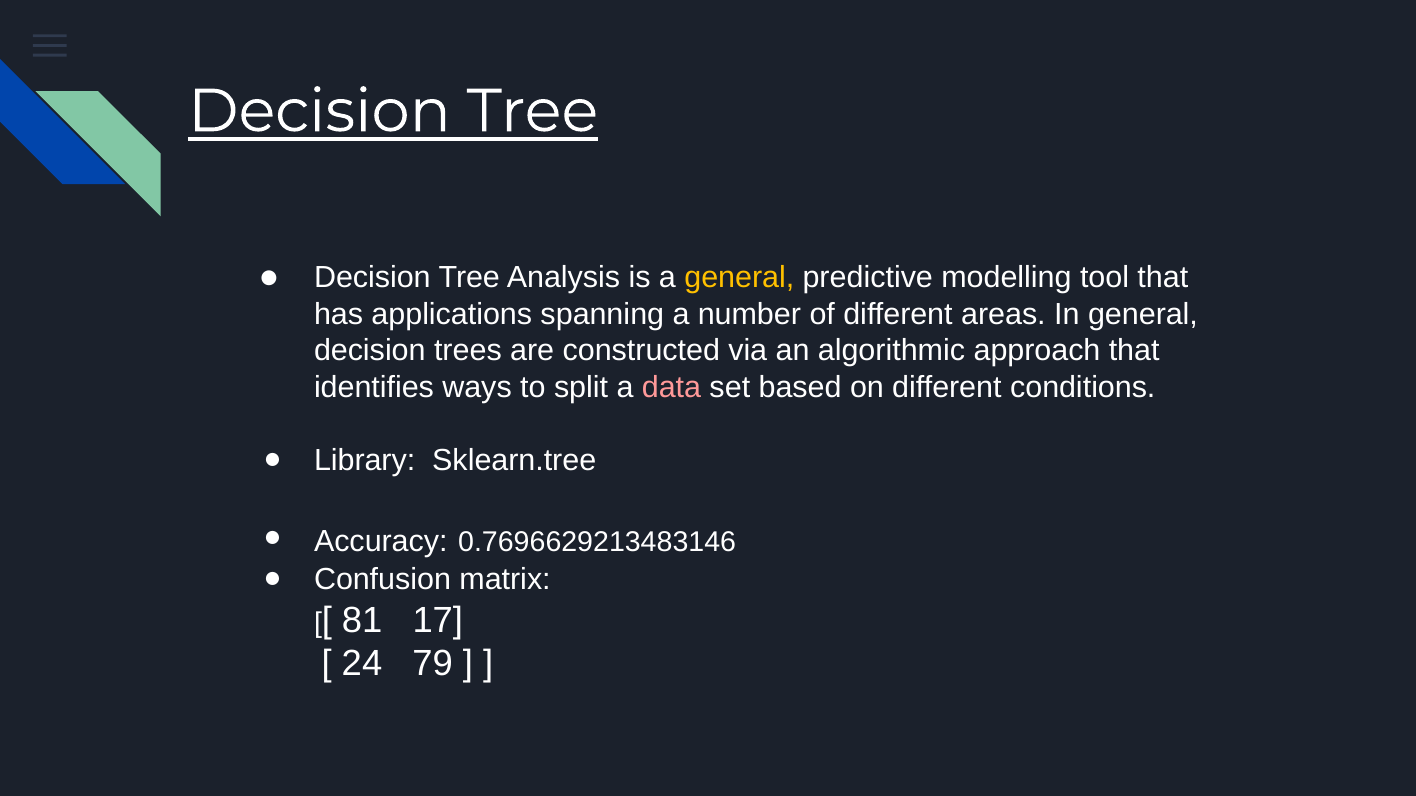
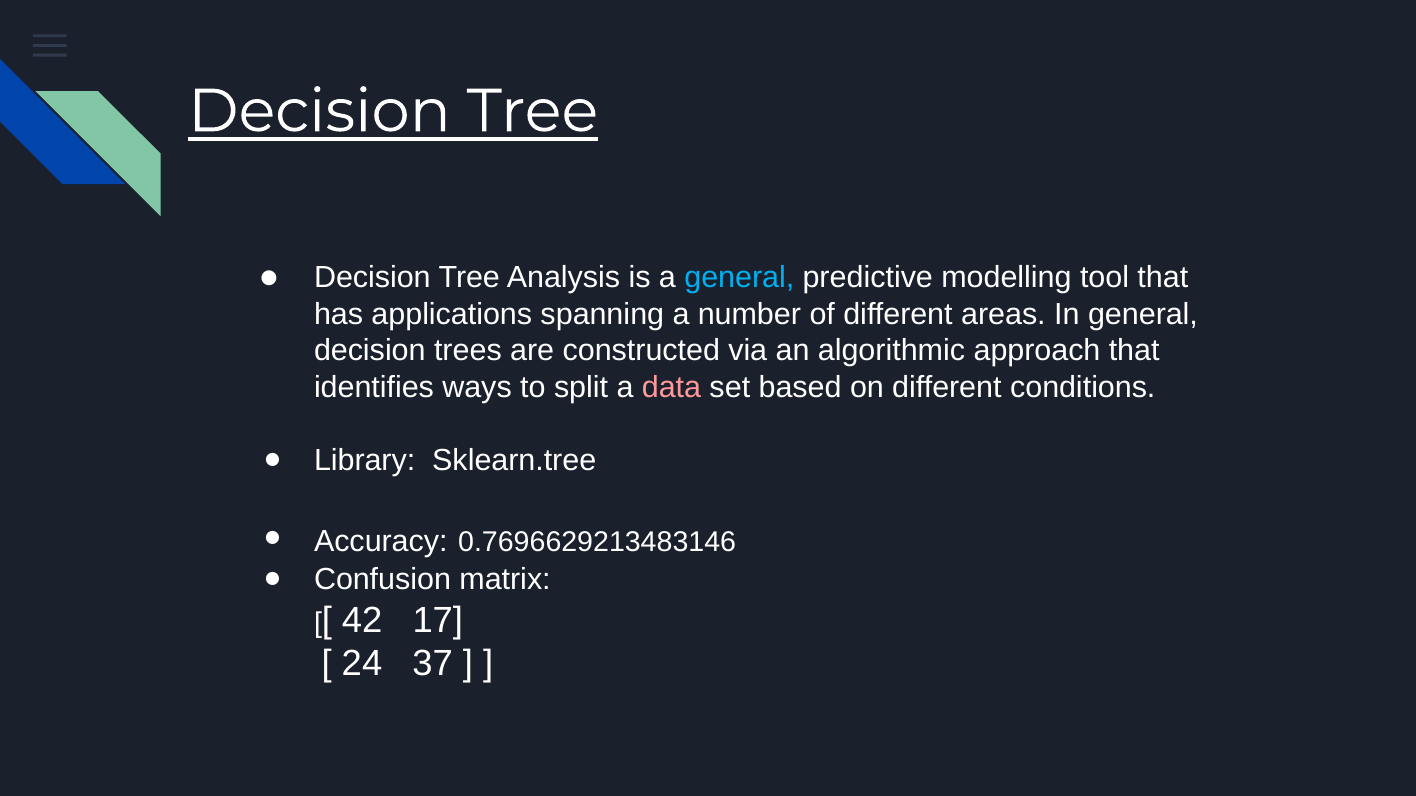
general colour: yellow -> light blue (739, 278)
81: 81 -> 42 (362, 621)
79: 79 -> 37 (433, 664)
